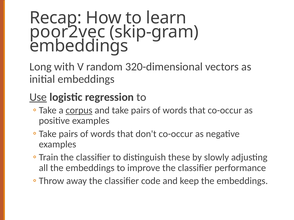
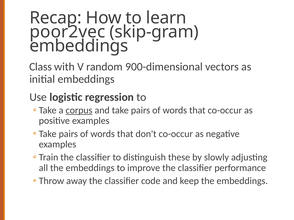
Long: Long -> Class (41, 67)
320-dimensional: 320-dimensional -> 900-dimensional (164, 67)
Use underline: present -> none (38, 97)
